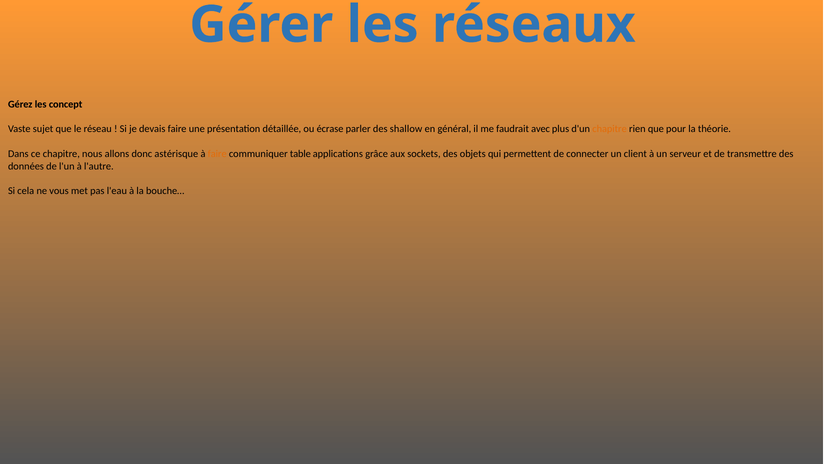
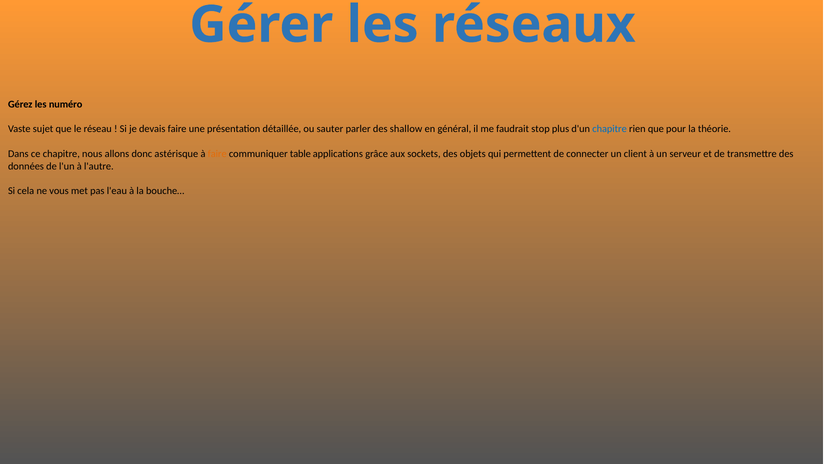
concept: concept -> numéro (66, 104)
écrase: écrase -> sauter (330, 129)
avec: avec -> stop (540, 129)
chapitre colour: orange -> blue (610, 129)
